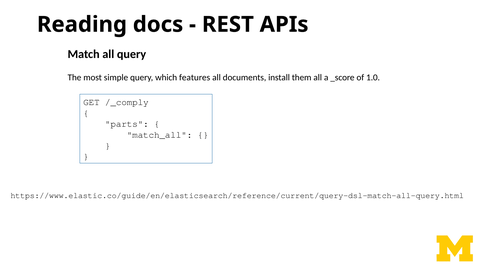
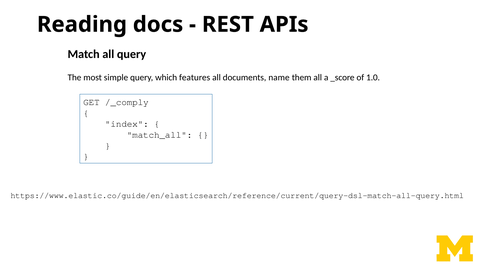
install: install -> name (279, 78)
parts: parts -> index (127, 124)
